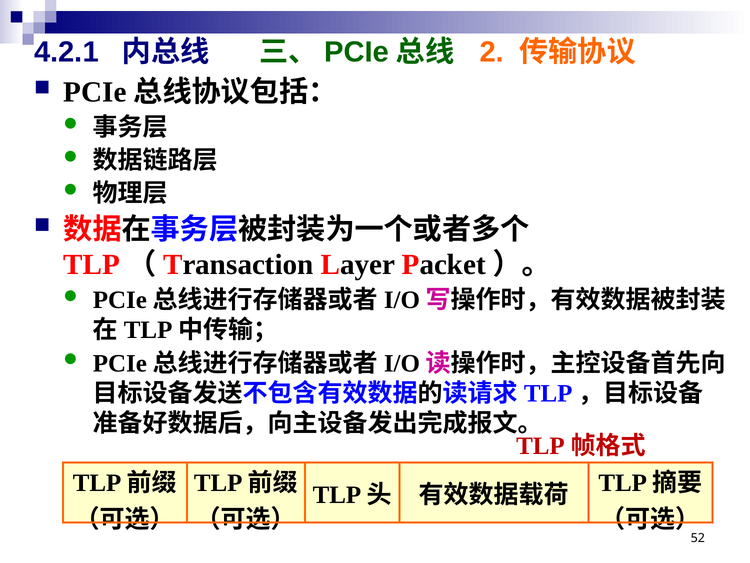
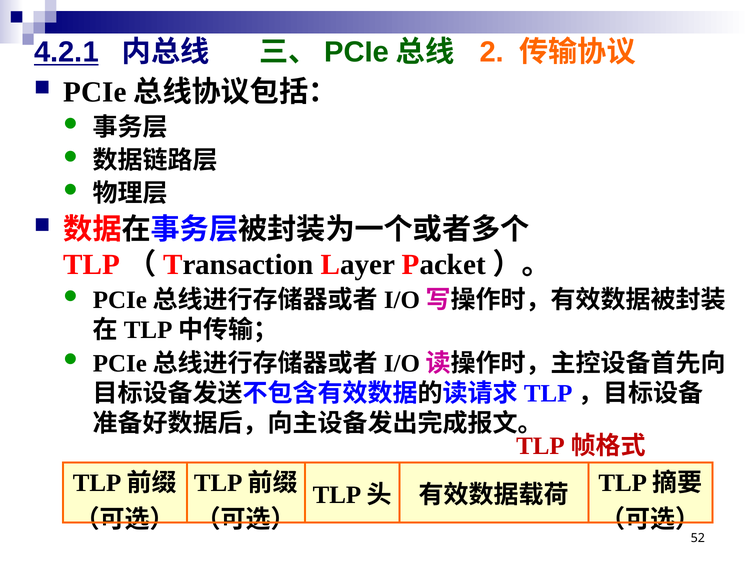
4.2.1 underline: none -> present (66, 52)
